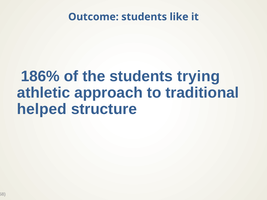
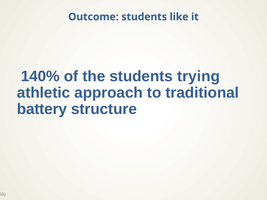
186%: 186% -> 140% (40, 76)
helped: helped -> battery (42, 109)
